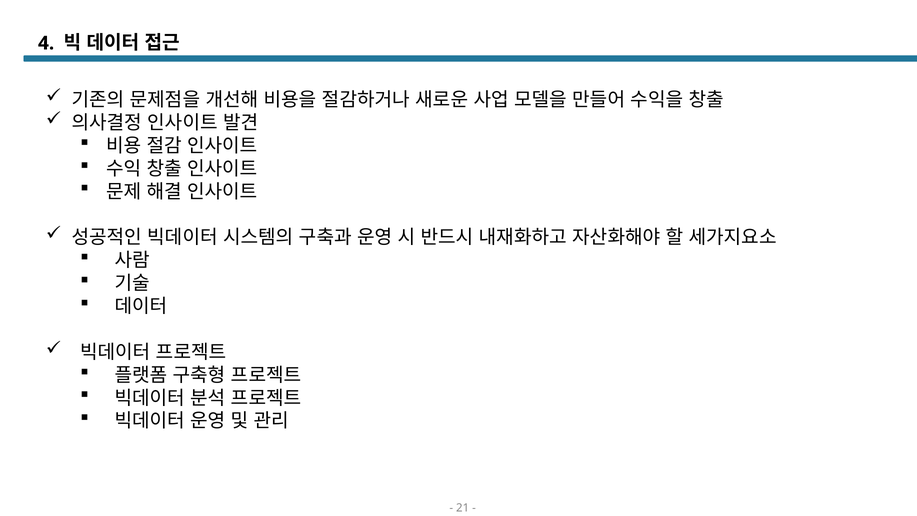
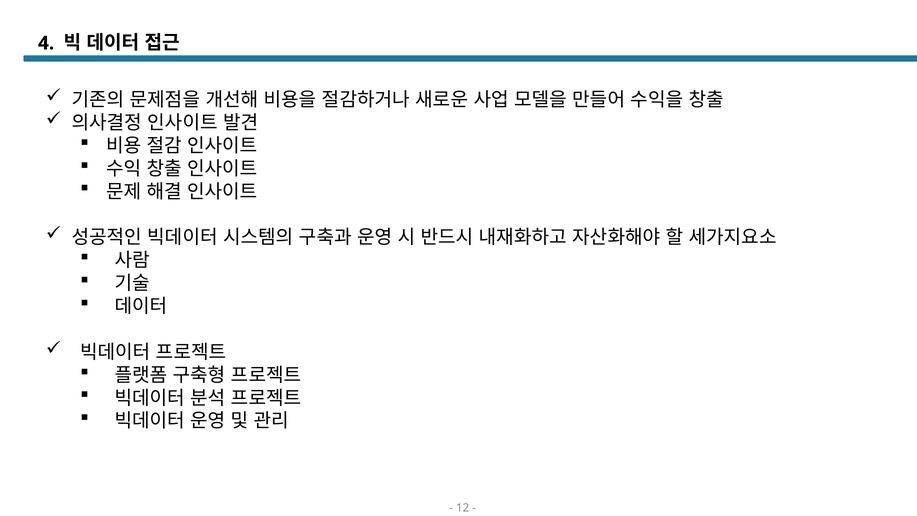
21: 21 -> 12 (463, 508)
